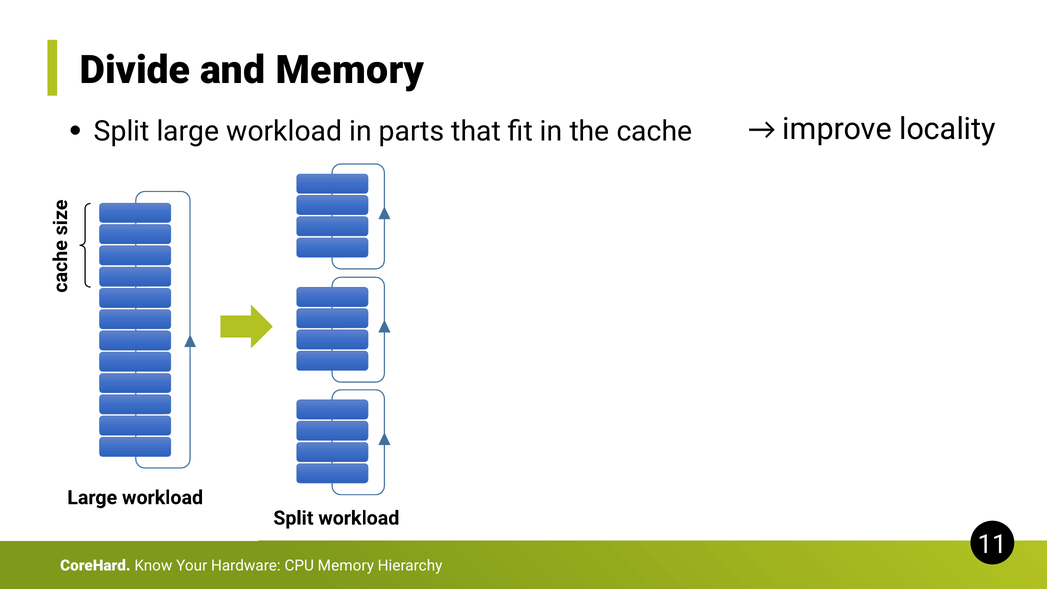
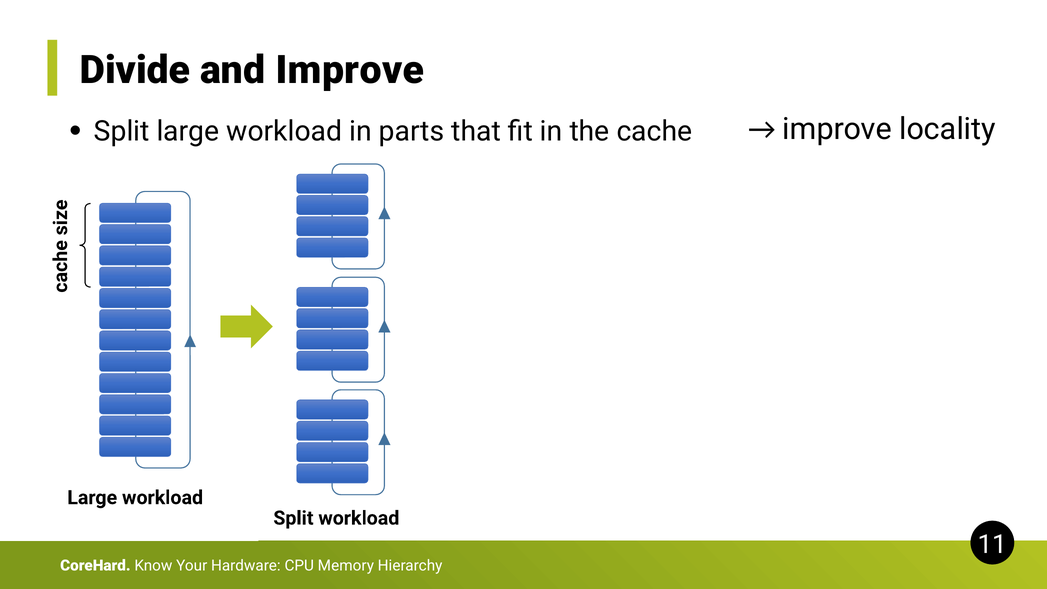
and Memory: Memory -> Improve (350, 70)
